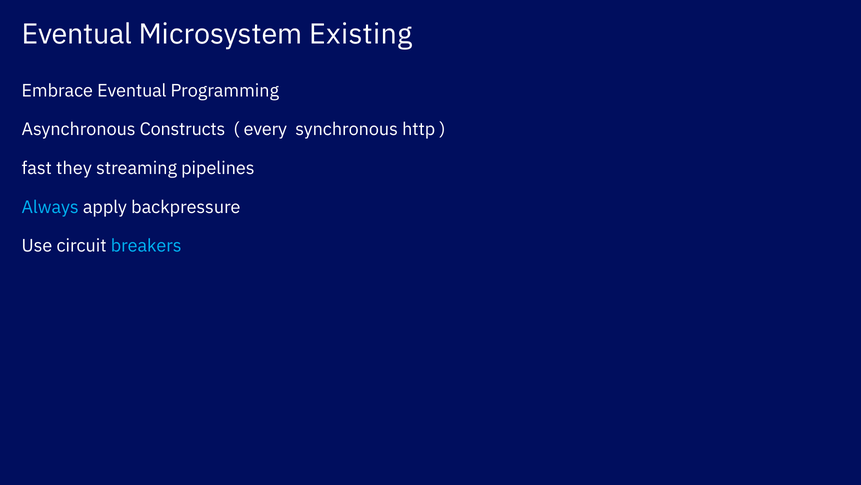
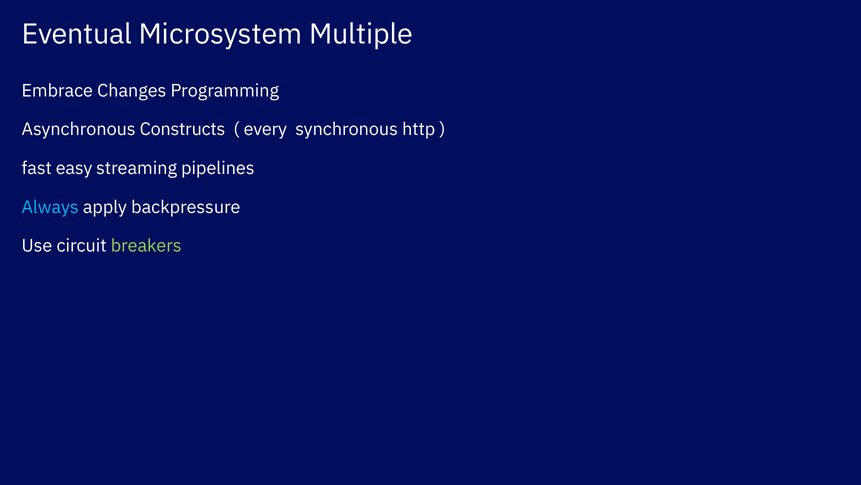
Existing: Existing -> Multiple (361, 34)
Embrace Eventual: Eventual -> Changes (132, 91)
they: they -> easy (74, 168)
breakers colour: light blue -> light green (146, 246)
